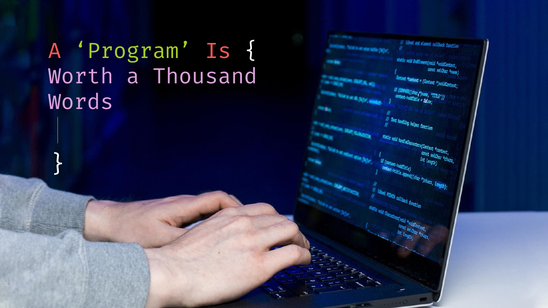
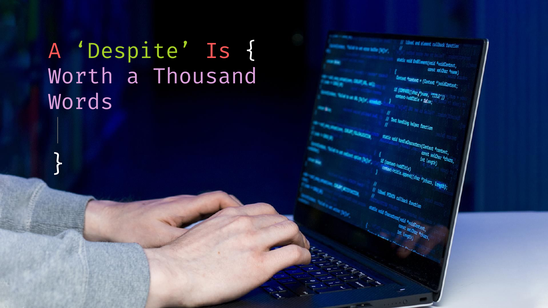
Program: Program -> Despite (133, 51)
